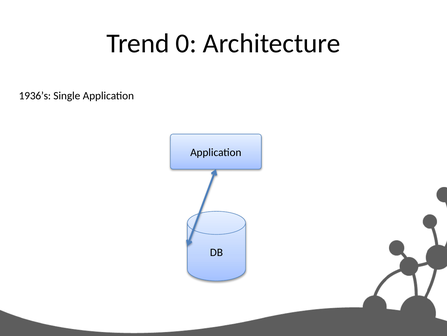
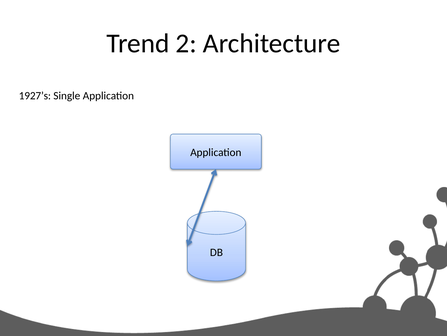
0: 0 -> 2 (186, 43)
1936’s: 1936’s -> 1927’s (35, 95)
